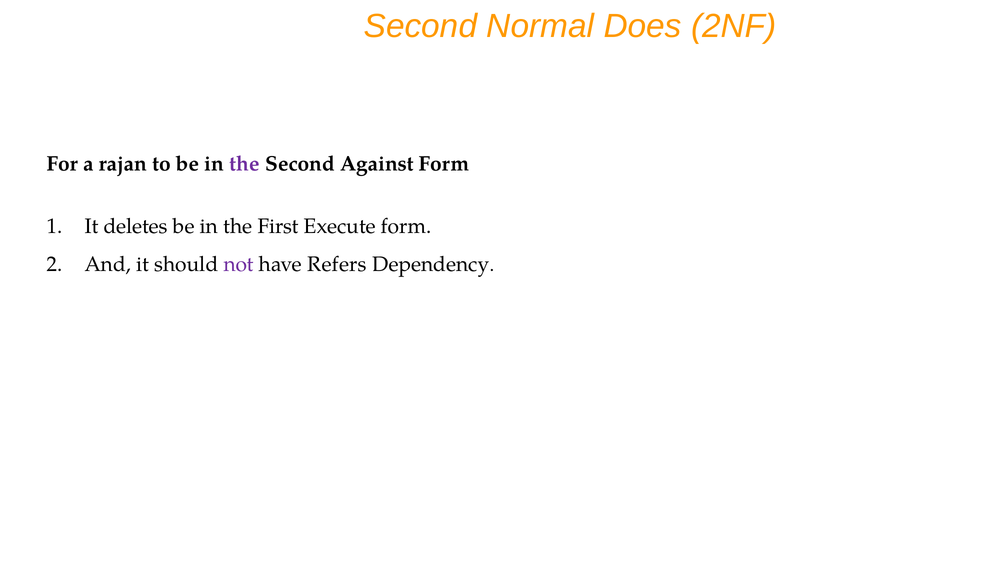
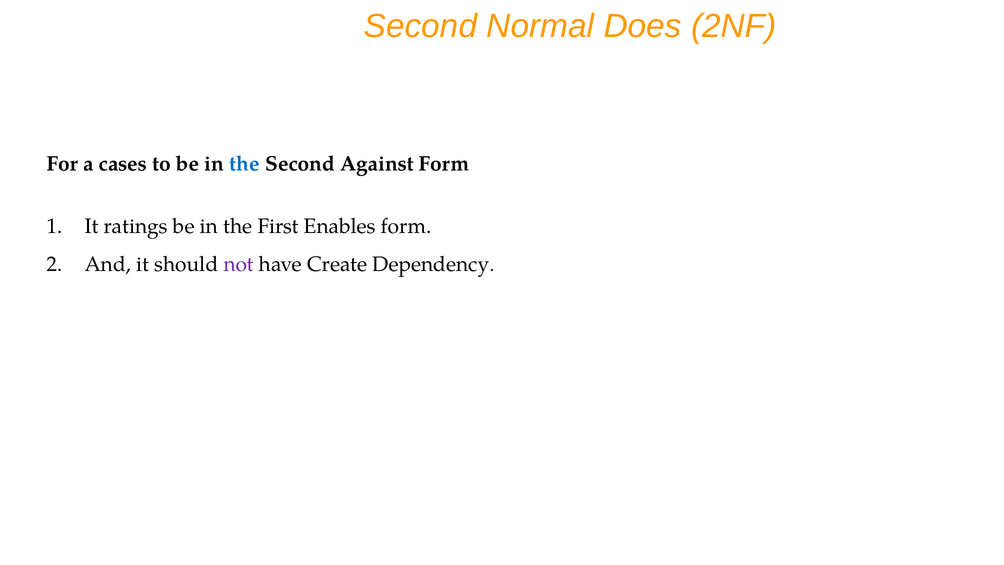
rajan: rajan -> cases (123, 164)
the colour: purple -> blue (245, 164)
deletes: deletes -> ratings (136, 226)
Execute: Execute -> Enables (340, 226)
Refers: Refers -> Create (337, 264)
